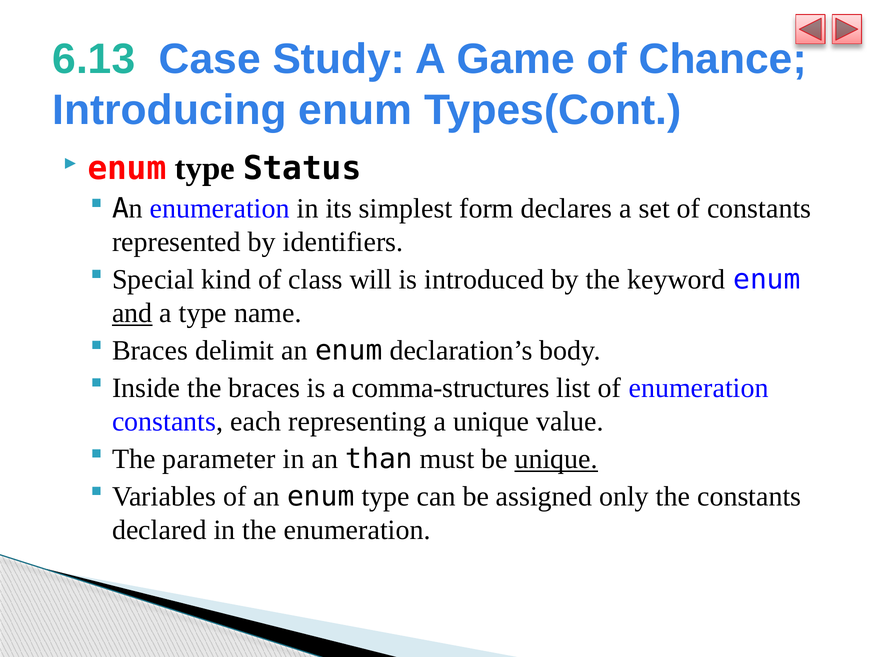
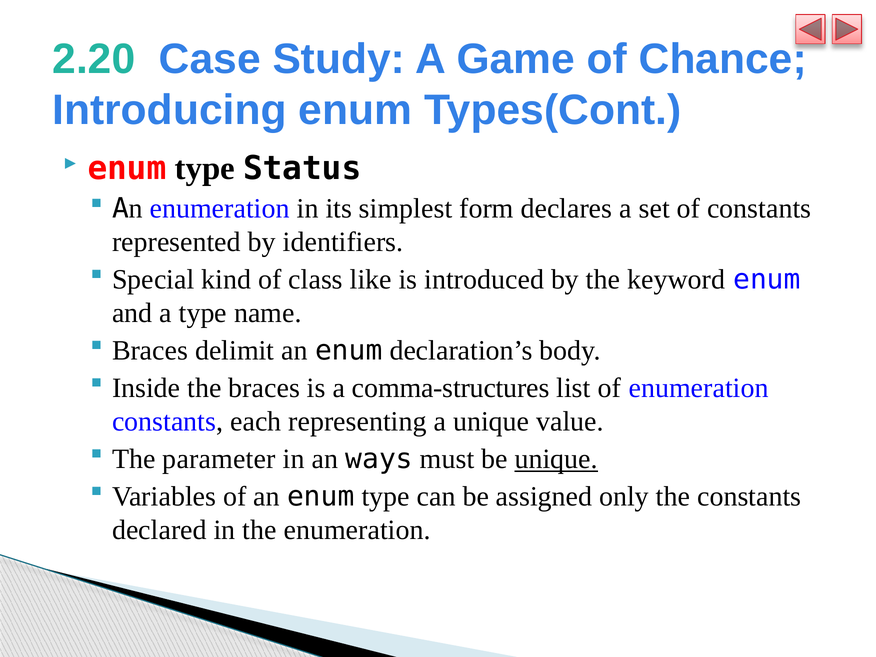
6.13: 6.13 -> 2.20 (94, 59)
will: will -> like (371, 280)
and underline: present -> none (132, 313)
than: than -> ways (379, 459)
